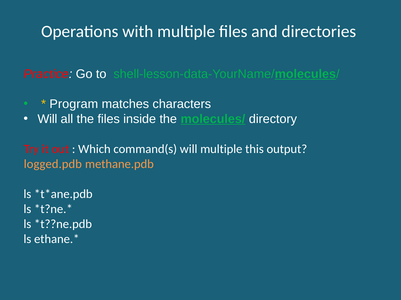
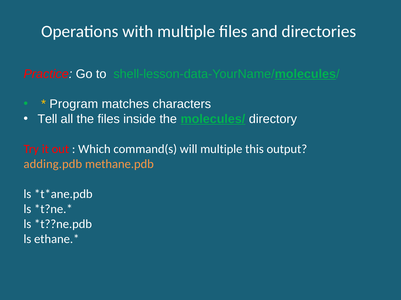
Will: Will -> Tell (47, 119)
logged.pdb: logged.pdb -> adding.pdb (53, 164)
